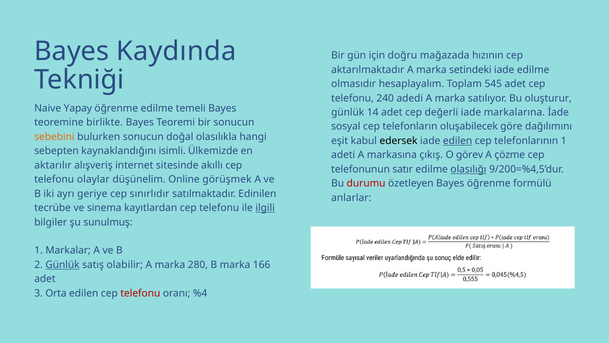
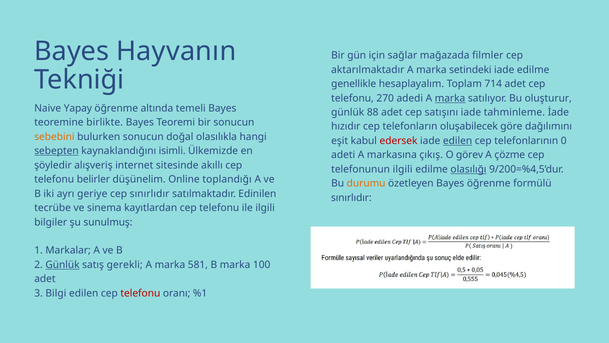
Kaydında: Kaydında -> Hayvanın (176, 51)
doğru: doğru -> sağlar (402, 55)
hızının: hızının -> filmler (488, 55)
olmasıdır: olmasıdır -> genellikle (354, 84)
545: 545 -> 714 (493, 84)
240: 240 -> 270 (385, 98)
marka underline: none -> present (450, 98)
öğrenme edilme: edilme -> altında (157, 108)
14: 14 -> 88 (373, 112)
değerli: değerli -> satışını (441, 112)
markalarına: markalarına -> tahminleme (514, 112)
sosyal: sosyal -> hızıdır (346, 126)
edersek colour: black -> red (399, 141)
telefonlarının 1: 1 -> 0 (564, 141)
sebepten underline: none -> present (56, 151)
aktarılır: aktarılır -> şöyledir (53, 165)
telefonunun satır: satır -> ilgili (403, 169)
olaylar: olaylar -> belirler (93, 179)
görüşmek: görüşmek -> toplandığı (227, 179)
durumu colour: red -> orange (366, 183)
anlarlar: anlarlar -> sınırlıdır (351, 198)
ilgili underline: present -> none (265, 208)
olabilir: olabilir -> gerekli (125, 265)
280: 280 -> 581 (198, 265)
166: 166 -> 100 (262, 265)
Orta: Orta -> Bilgi (56, 293)
%4: %4 -> %1 (200, 293)
